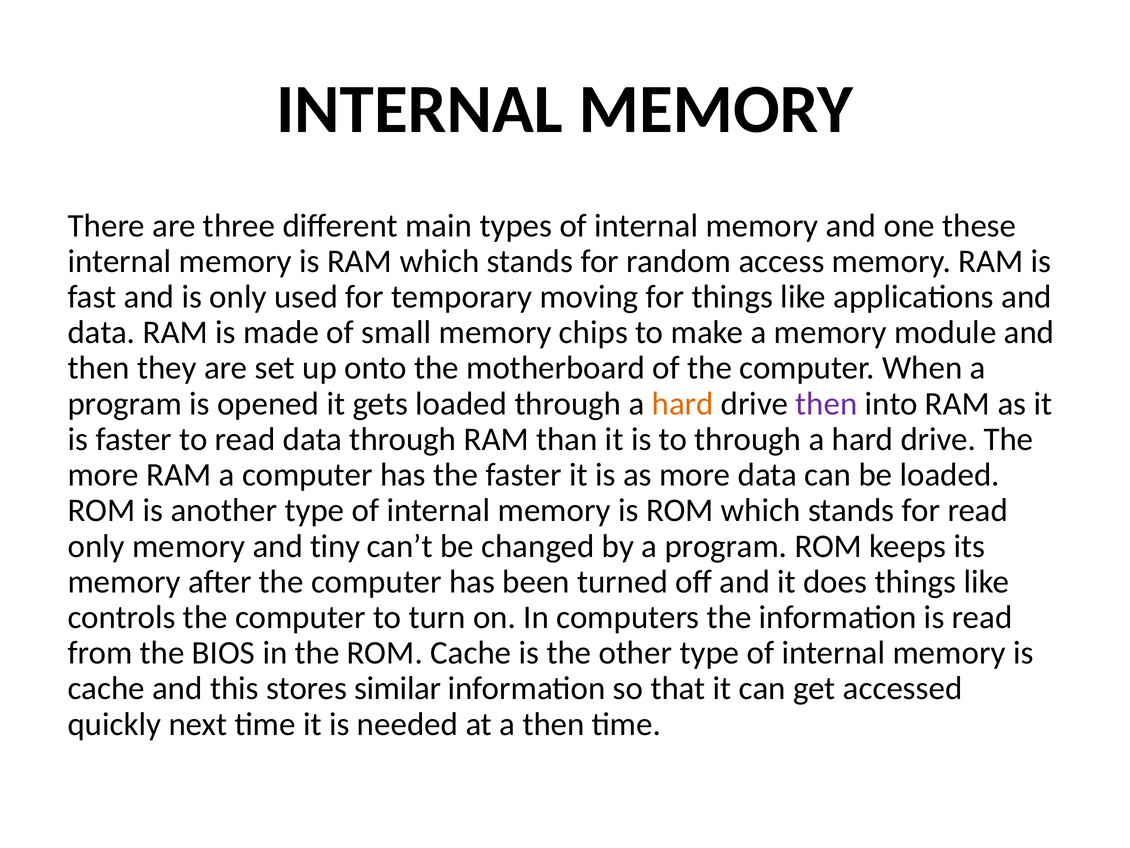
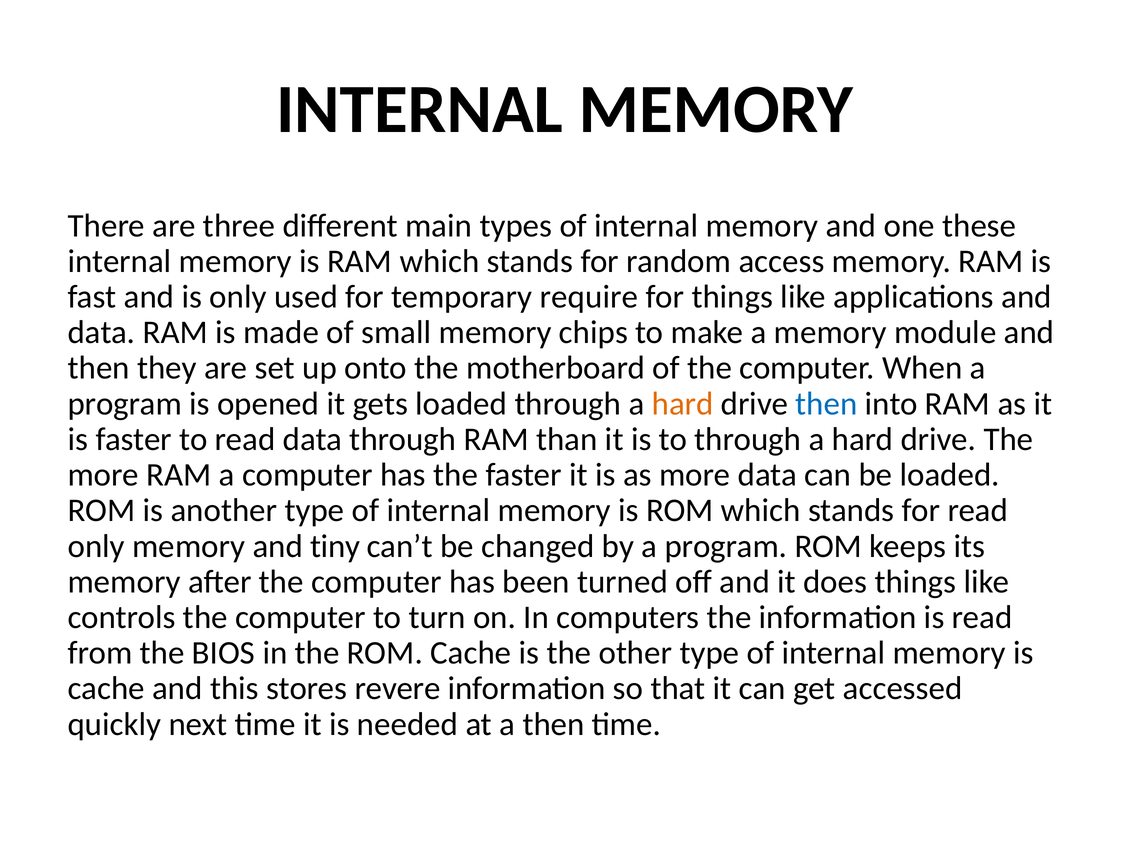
moving: moving -> require (589, 297)
then colour: purple -> blue (826, 403)
similar: similar -> revere (398, 688)
